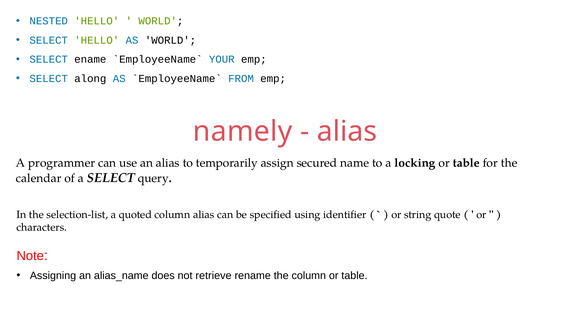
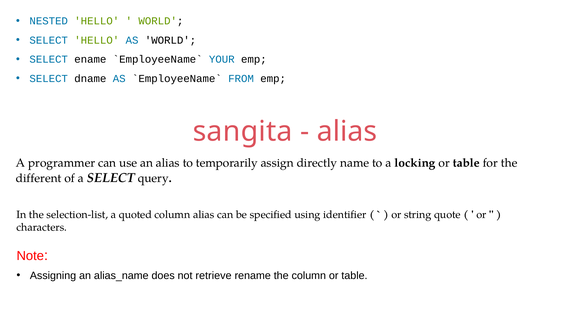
along: along -> dname (90, 79)
namely: namely -> sangita (243, 132)
secured: secured -> directly (317, 163)
calendar: calendar -> different (39, 179)
